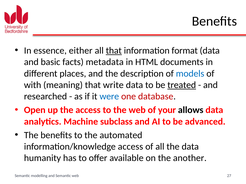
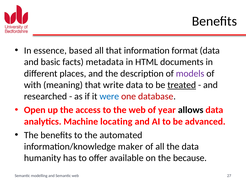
either: either -> based (81, 51)
that underline: present -> none (114, 51)
models colour: blue -> purple (190, 74)
your: your -> year (167, 110)
subclass: subclass -> locating (116, 122)
information/knowledge access: access -> maker (130, 147)
another: another -> because (190, 158)
